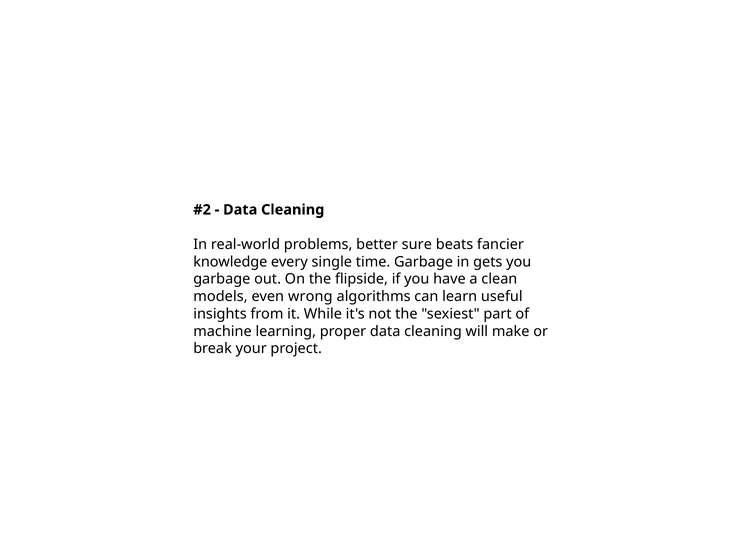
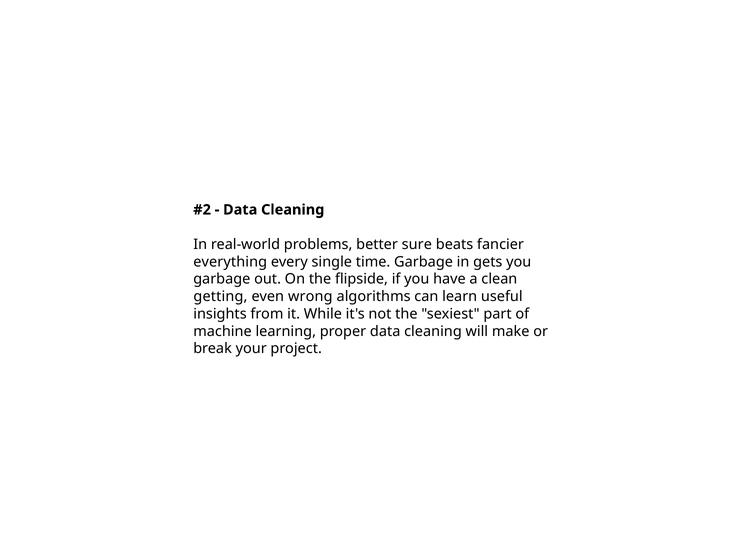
knowledge: knowledge -> everything (230, 262)
models: models -> getting (220, 297)
